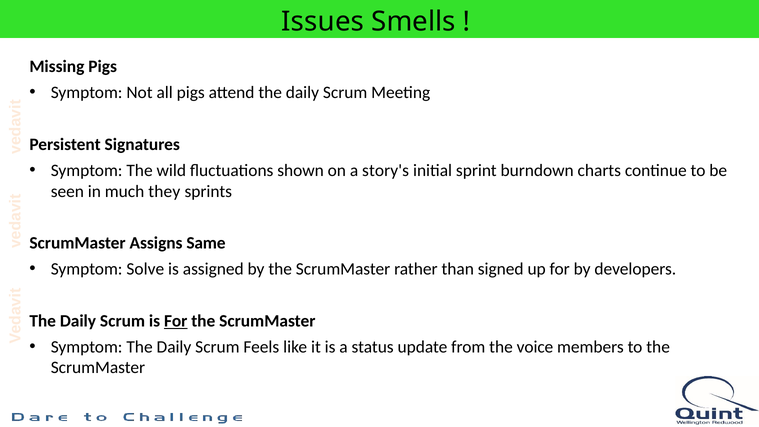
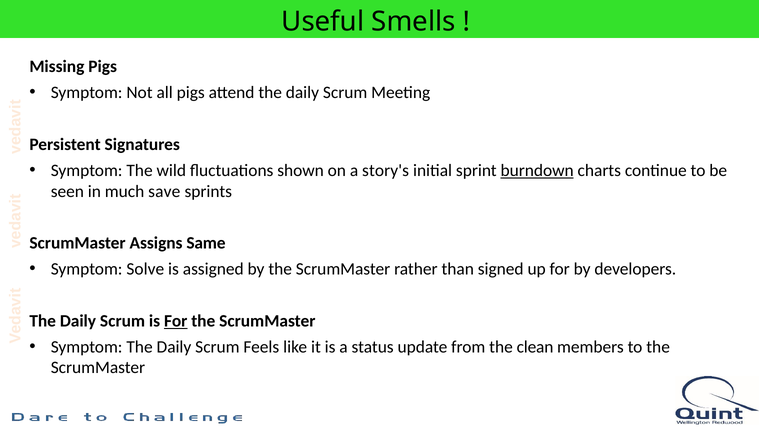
Issues: Issues -> Useful (323, 21)
burndown underline: none -> present (537, 170)
they: they -> save (164, 191)
voice: voice -> clean (535, 347)
